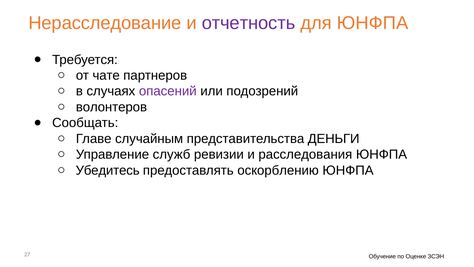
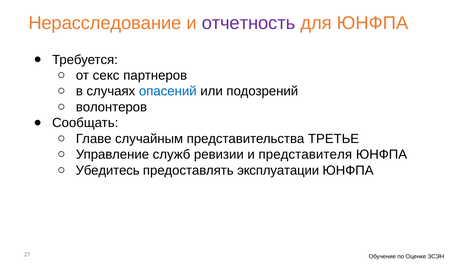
чате: чате -> секс (106, 75)
опасений colour: purple -> blue (168, 91)
ДЕНЬГИ: ДЕНЬГИ -> ТРЕТЬЕ (334, 139)
расследования: расследования -> представителя (305, 154)
оскорблению: оскорблению -> эксплуатации (278, 170)
